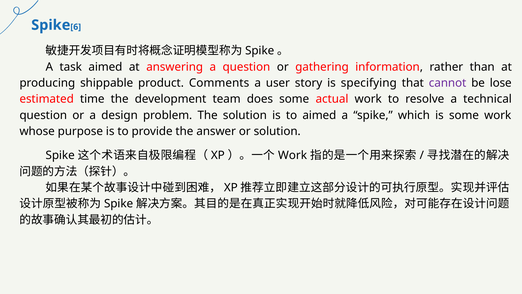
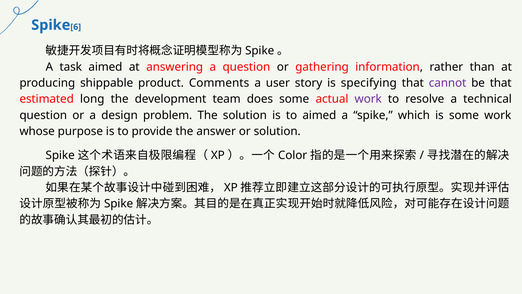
be lose: lose -> that (501, 83)
time: time -> long (92, 99)
work colour: black -> purple (368, 99)
Work: Work -> Color (293, 155)
